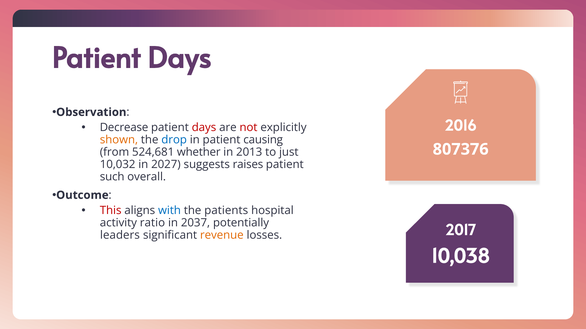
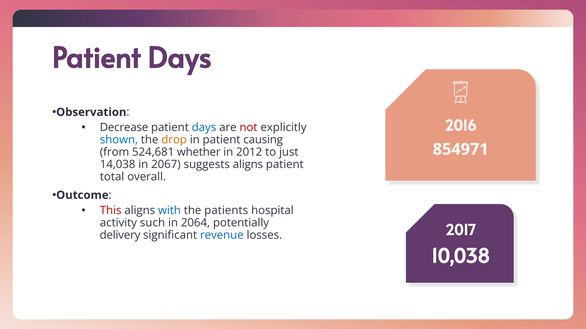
days colour: red -> blue (204, 128)
shown colour: orange -> blue (119, 140)
drop colour: blue -> orange (174, 140)
807376: 807376 -> 854971 (461, 150)
2013: 2013 -> 2012 (249, 152)
10,032: 10,032 -> 14,038 (118, 165)
2027: 2027 -> 2067 (166, 165)
suggests raises: raises -> aligns (248, 165)
such: such -> total (112, 177)
ratio: ratio -> such (152, 223)
2037: 2037 -> 2064 (195, 223)
leaders: leaders -> delivery (120, 235)
revenue colour: orange -> blue (222, 235)
